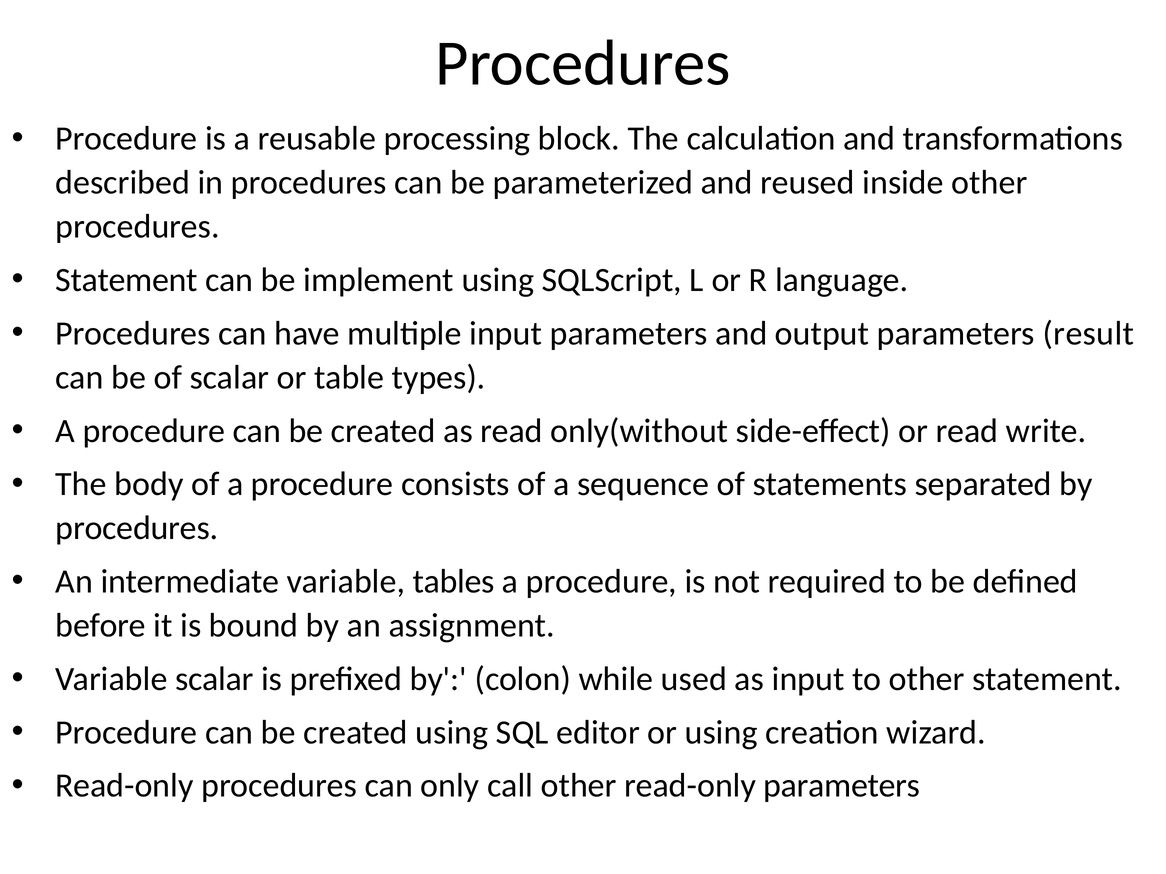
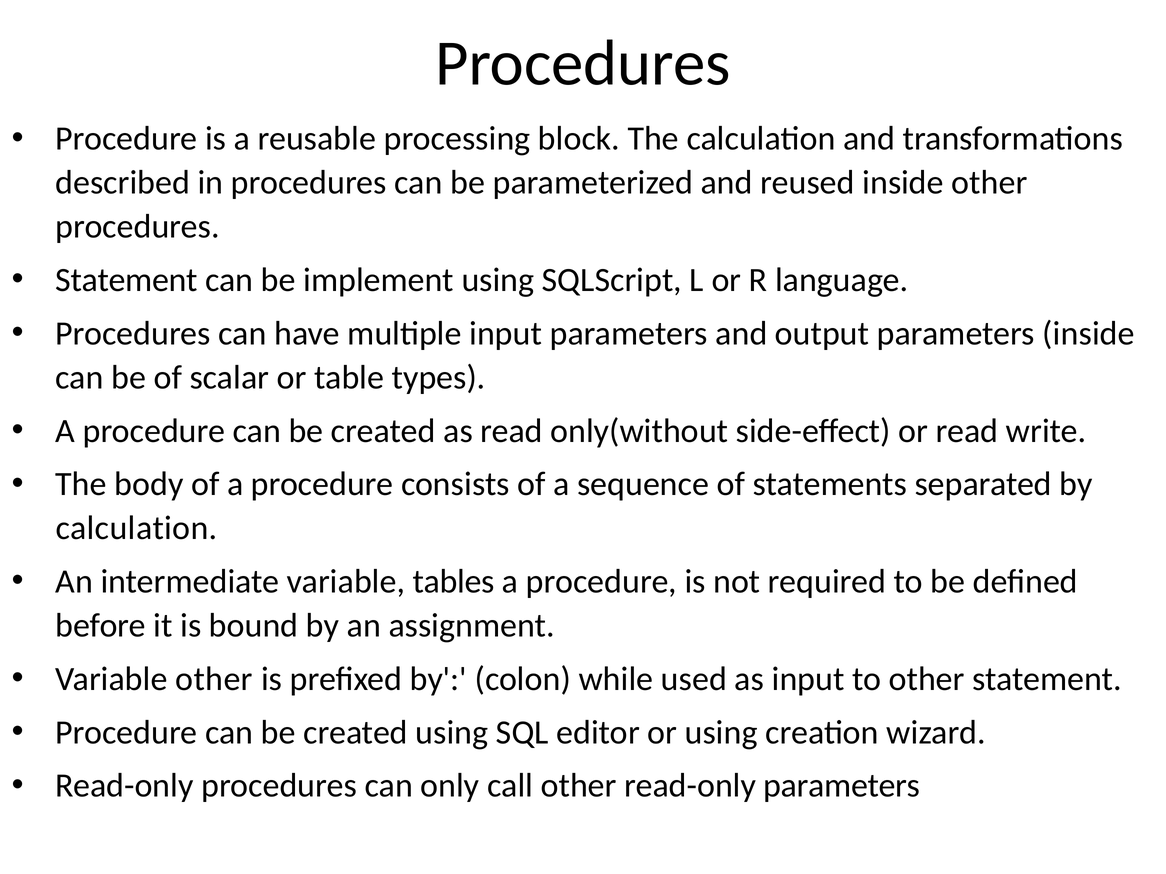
parameters result: result -> inside (1089, 334)
procedures: procedures -> calculation (137, 529)
Variable scalar: scalar -> other (214, 679)
